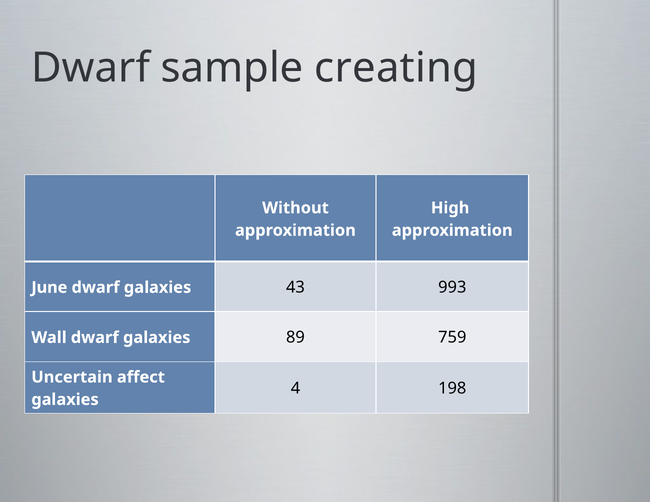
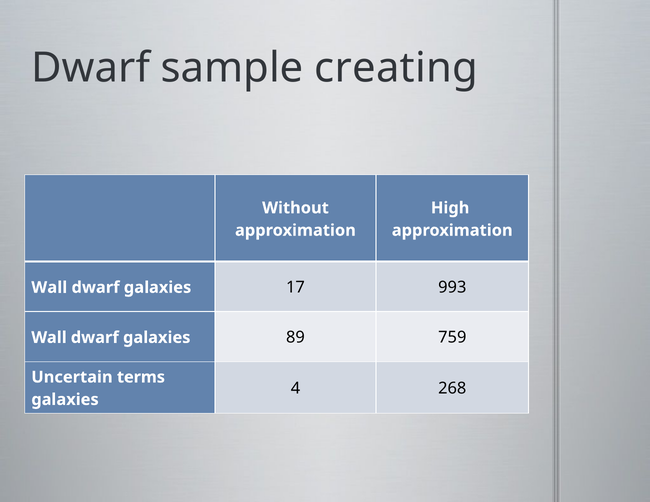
June: June -> Wall (49, 288)
43: 43 -> 17 (295, 288)
affect: affect -> terms (141, 377)
198: 198 -> 268 (452, 389)
